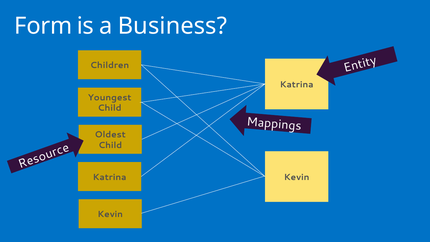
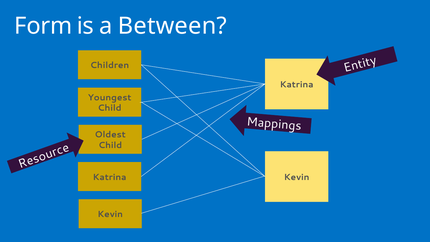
Business: Business -> Between (172, 26)
